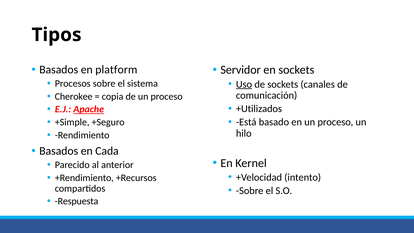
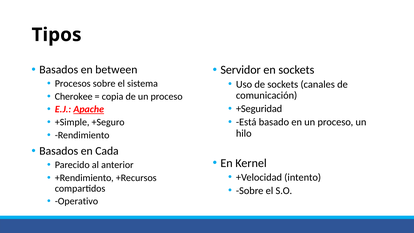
platform: platform -> between (116, 70)
Uso underline: present -> none (244, 84)
+Utilizados: +Utilizados -> +Seguridad (259, 109)
Respuesta: Respuesta -> Operativo (76, 201)
